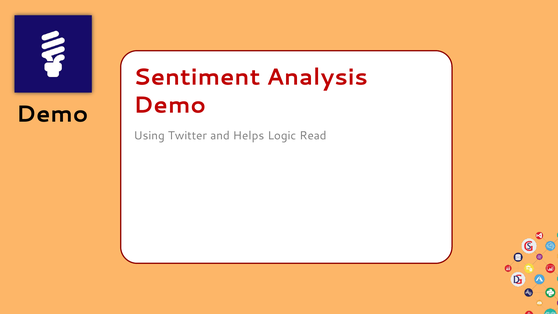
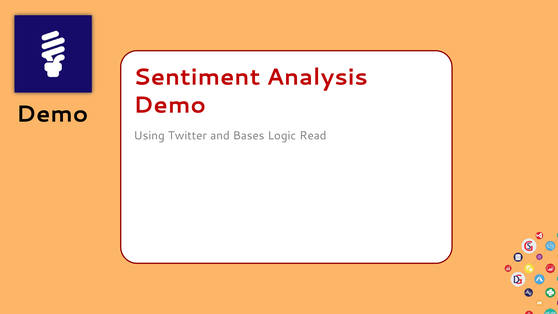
Helps: Helps -> Bases (249, 136)
